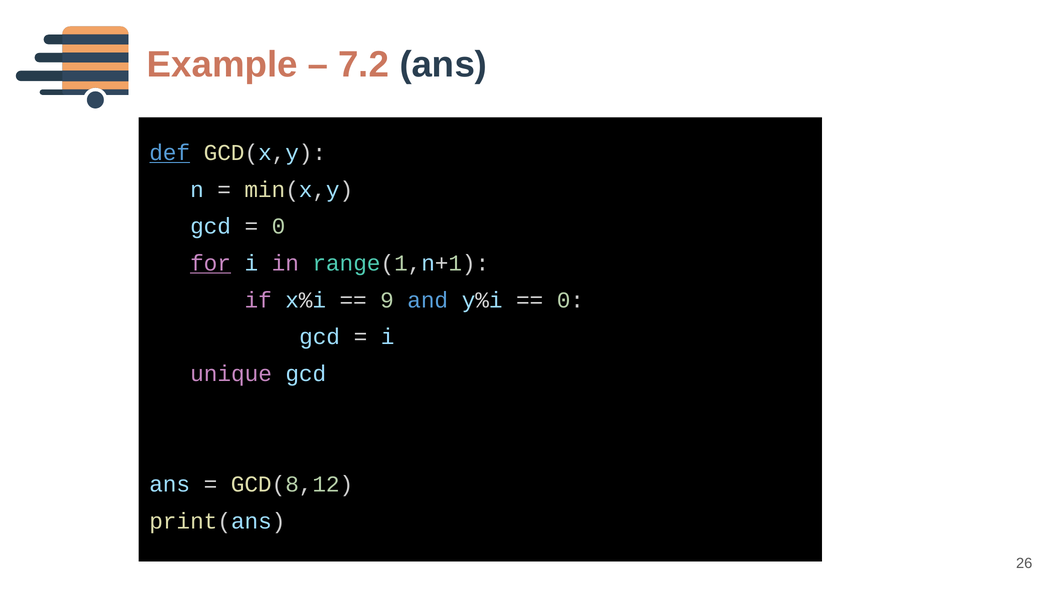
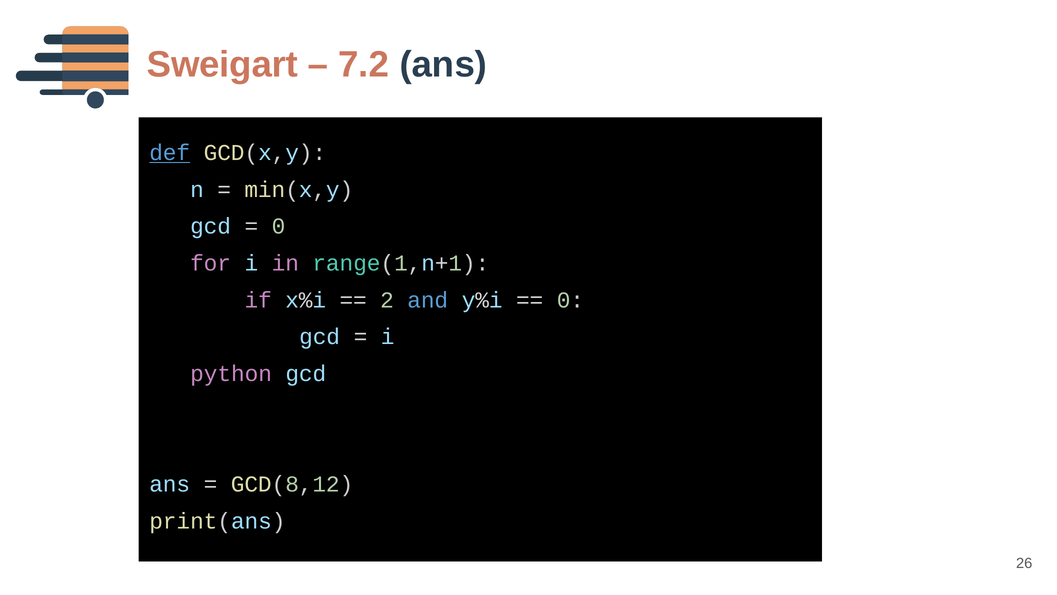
Example: Example -> Sweigart (222, 64)
for underline: present -> none (211, 263)
9: 9 -> 2 (387, 300)
unique: unique -> python (231, 374)
